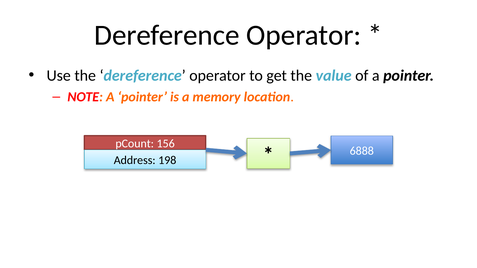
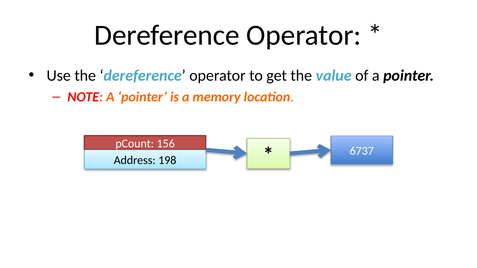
6888: 6888 -> 6737 (362, 151)
